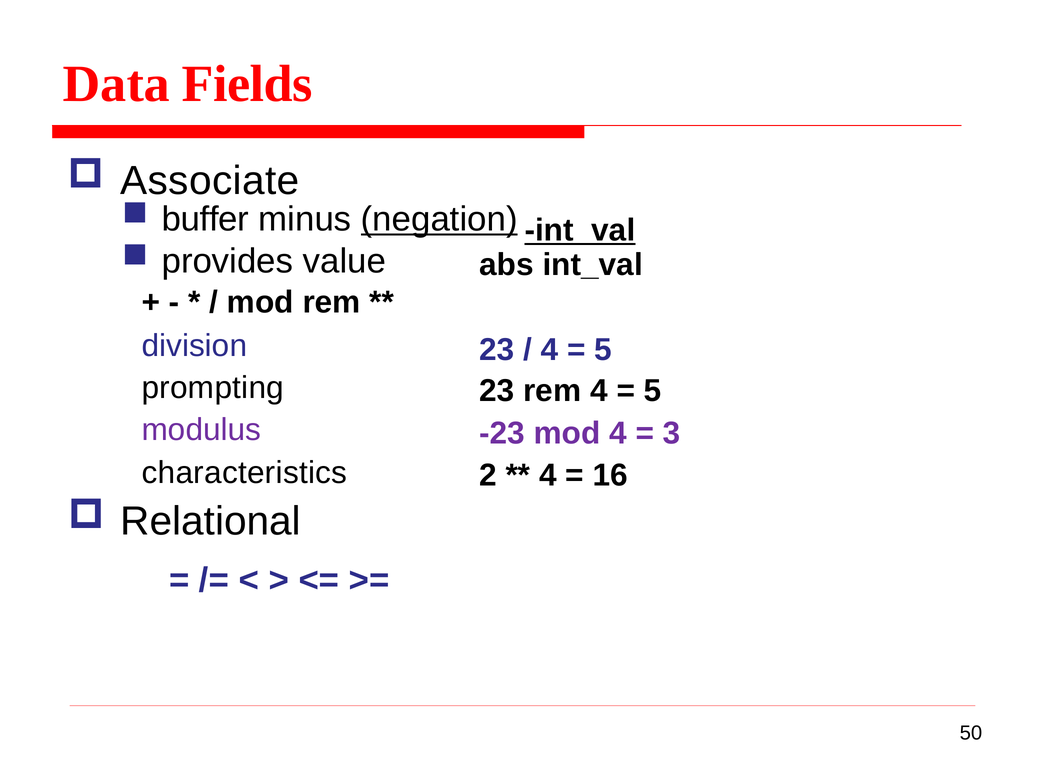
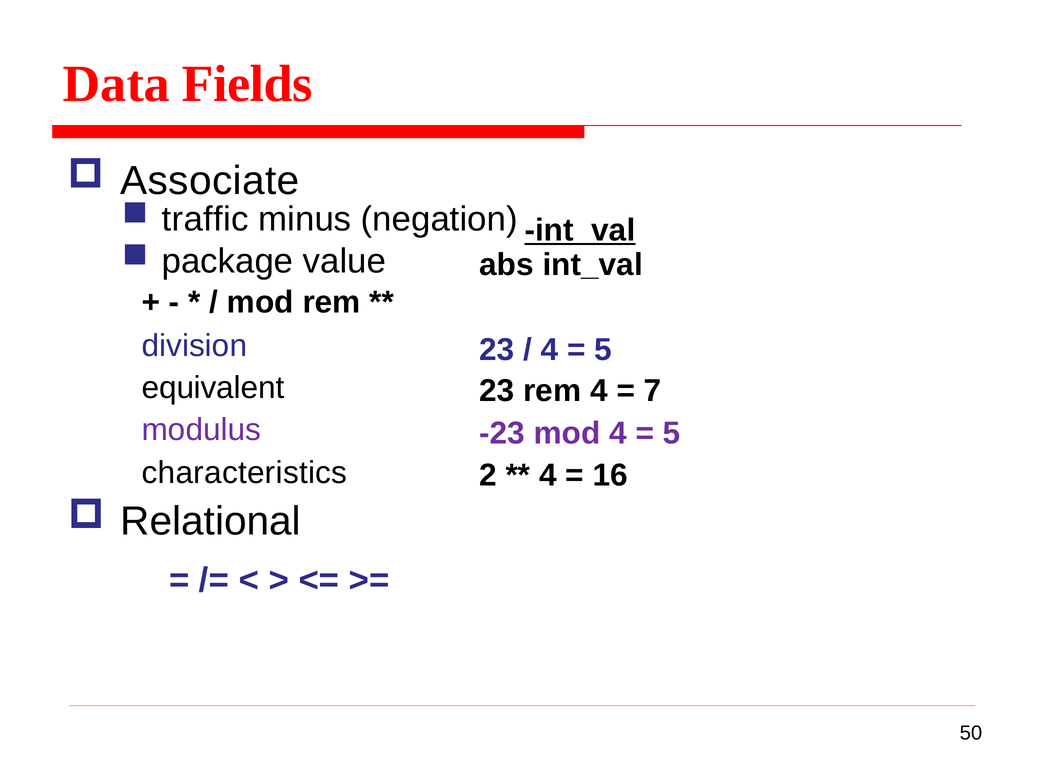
buffer: buffer -> traffic (205, 219)
negation underline: present -> none (439, 219)
provides: provides -> package (227, 261)
prompting: prompting -> equivalent (213, 388)
5: 5 -> 7 (653, 391)
3: 3 -> 5 (672, 433)
